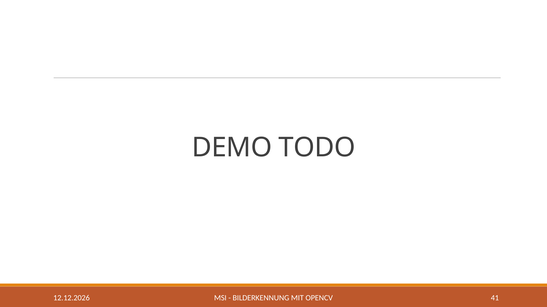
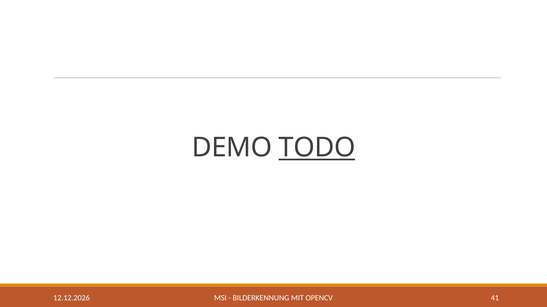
TODO underline: none -> present (317, 148)
